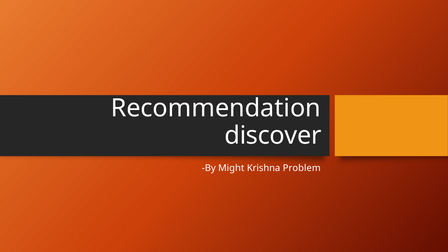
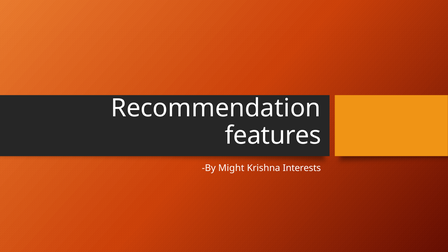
discover: discover -> features (273, 135)
Problem: Problem -> Interests (302, 168)
